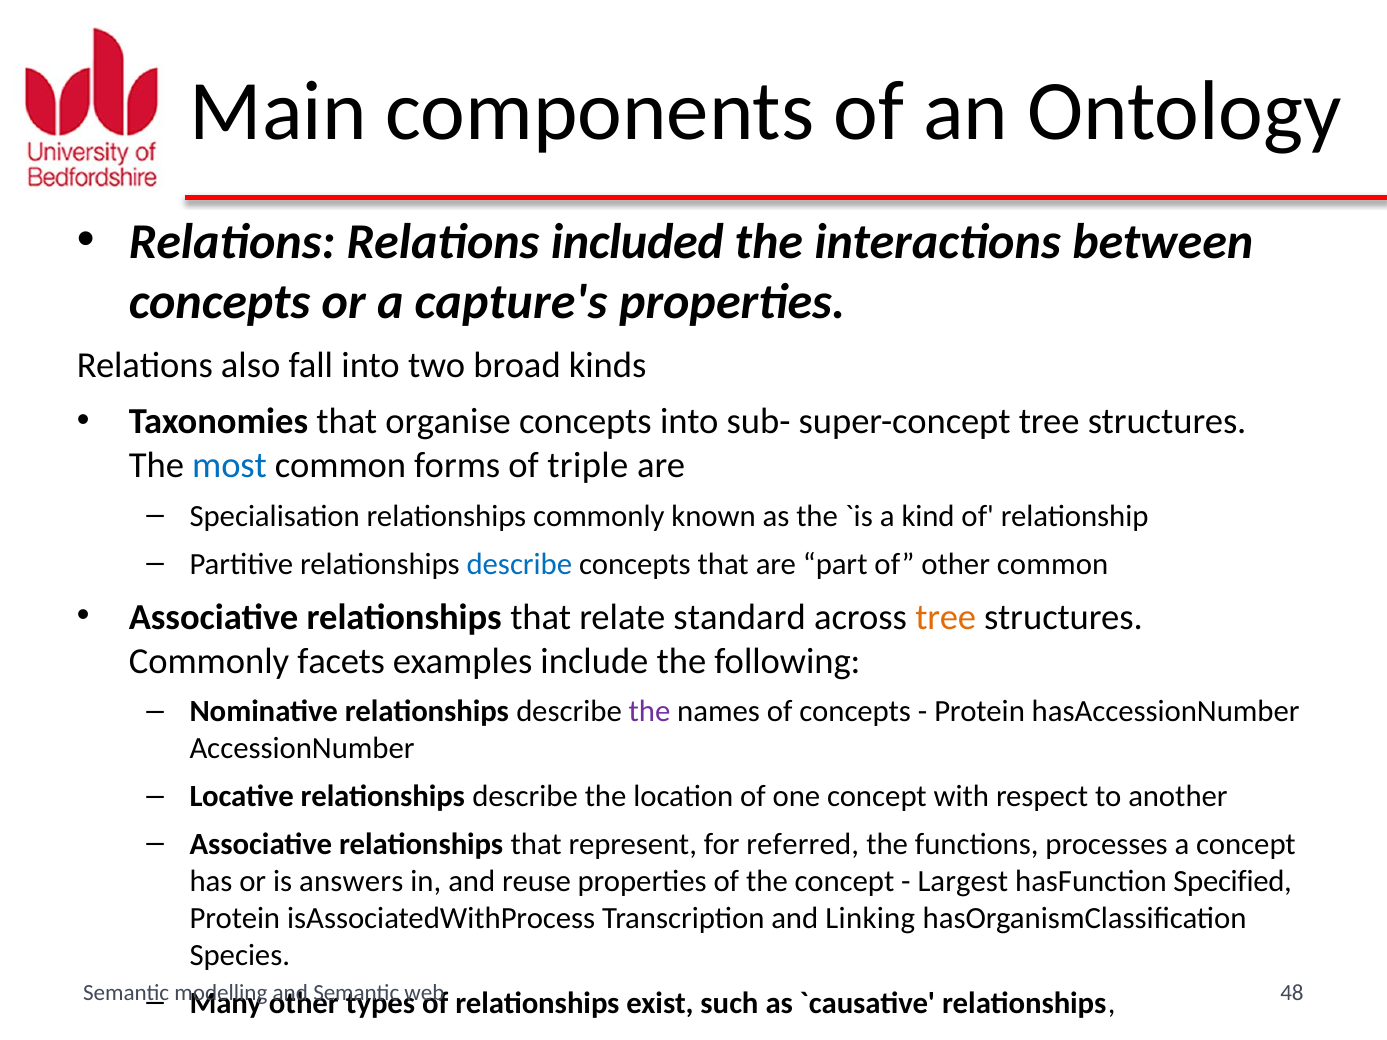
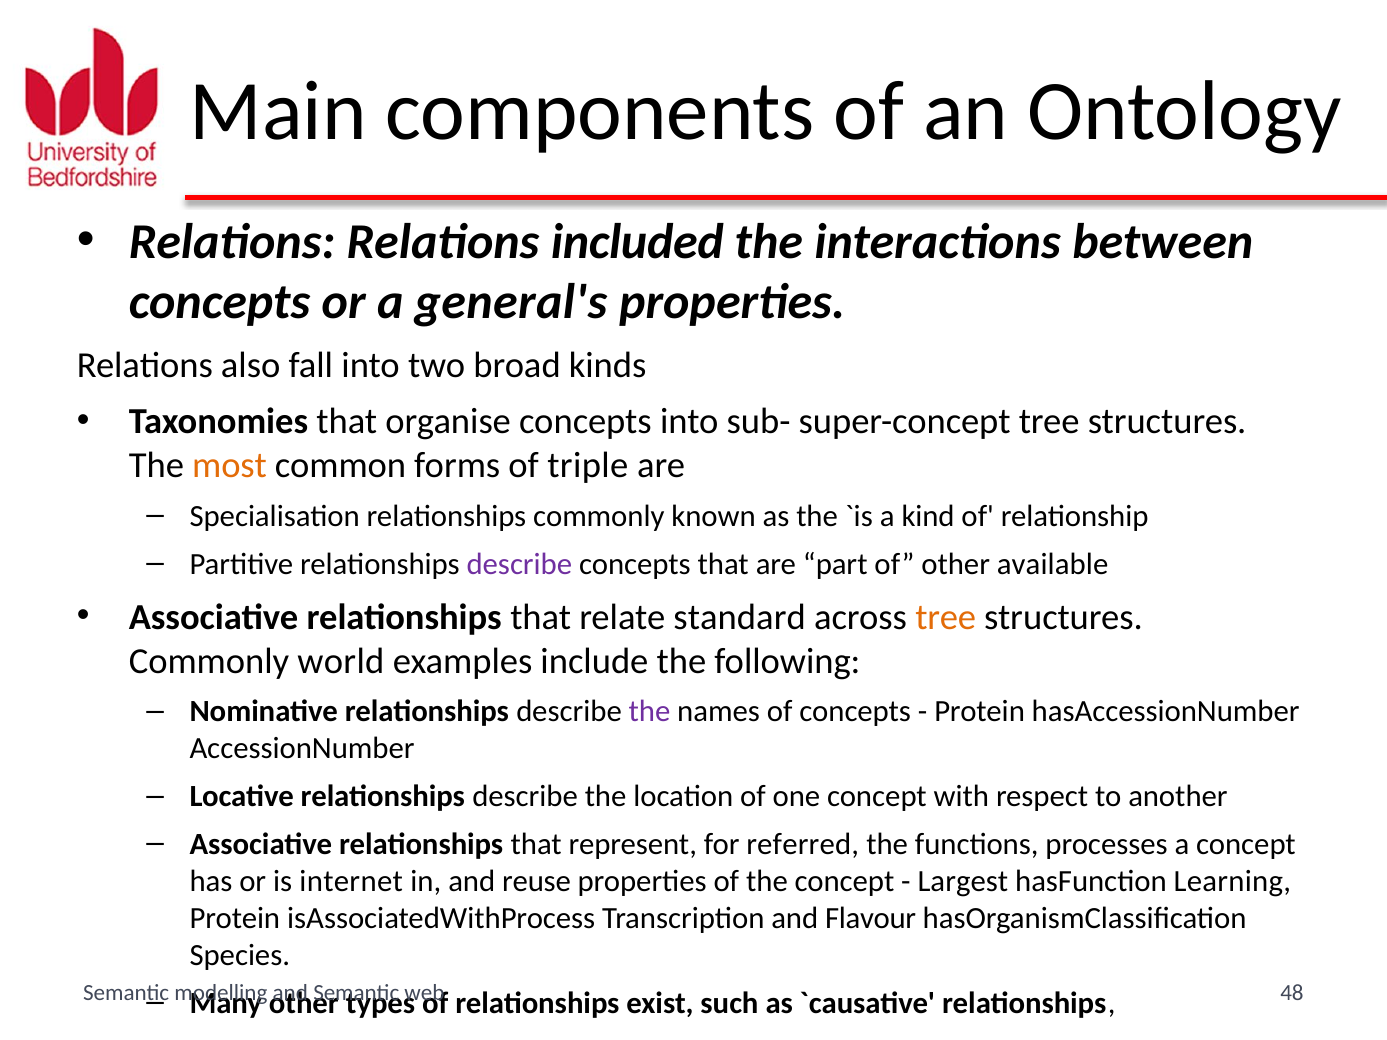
capture's: capture's -> general's (511, 302)
most colour: blue -> orange (230, 465)
describe colour: blue -> purple (519, 564)
other common: common -> available (1053, 564)
facets: facets -> world (341, 661)
answers: answers -> internet (351, 881)
Specified: Specified -> Learning (1232, 881)
Linking: Linking -> Flavour (871, 918)
